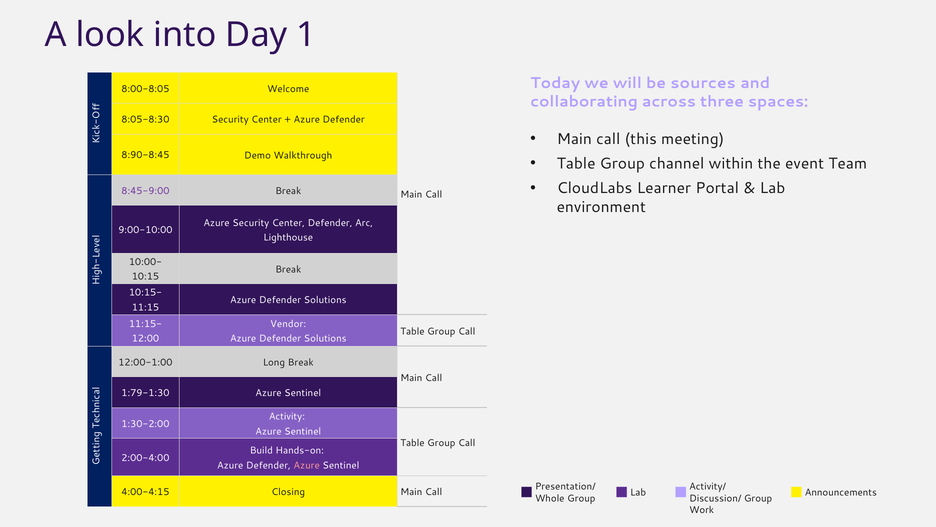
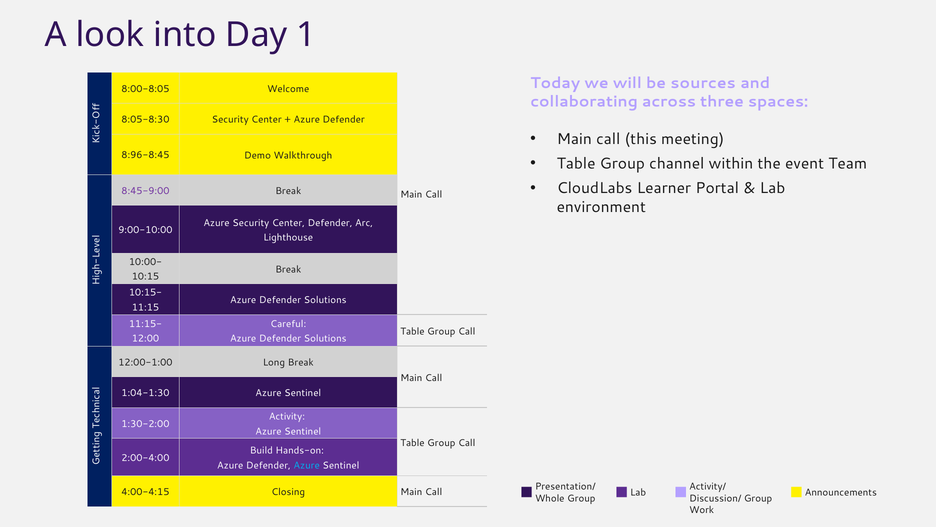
8:90-8:45: 8:90-8:45 -> 8:96-8:45 (145, 155)
Vendor: Vendor -> Careful (288, 324)
1:79-1:30: 1:79-1:30 -> 1:04-1:30 (145, 393)
Azure colour: pink -> light blue (307, 465)
